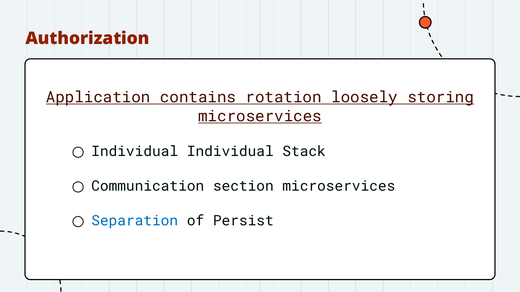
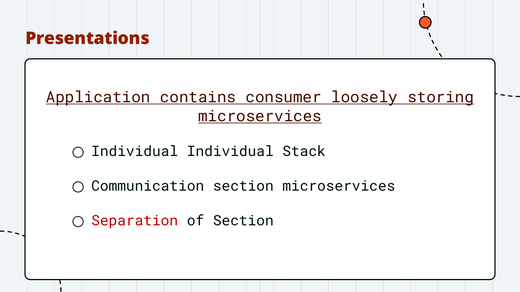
Authorization: Authorization -> Presentations (88, 39)
rotation: rotation -> consumer (284, 97)
Separation colour: blue -> red (135, 221)
of Persist: Persist -> Section (243, 221)
